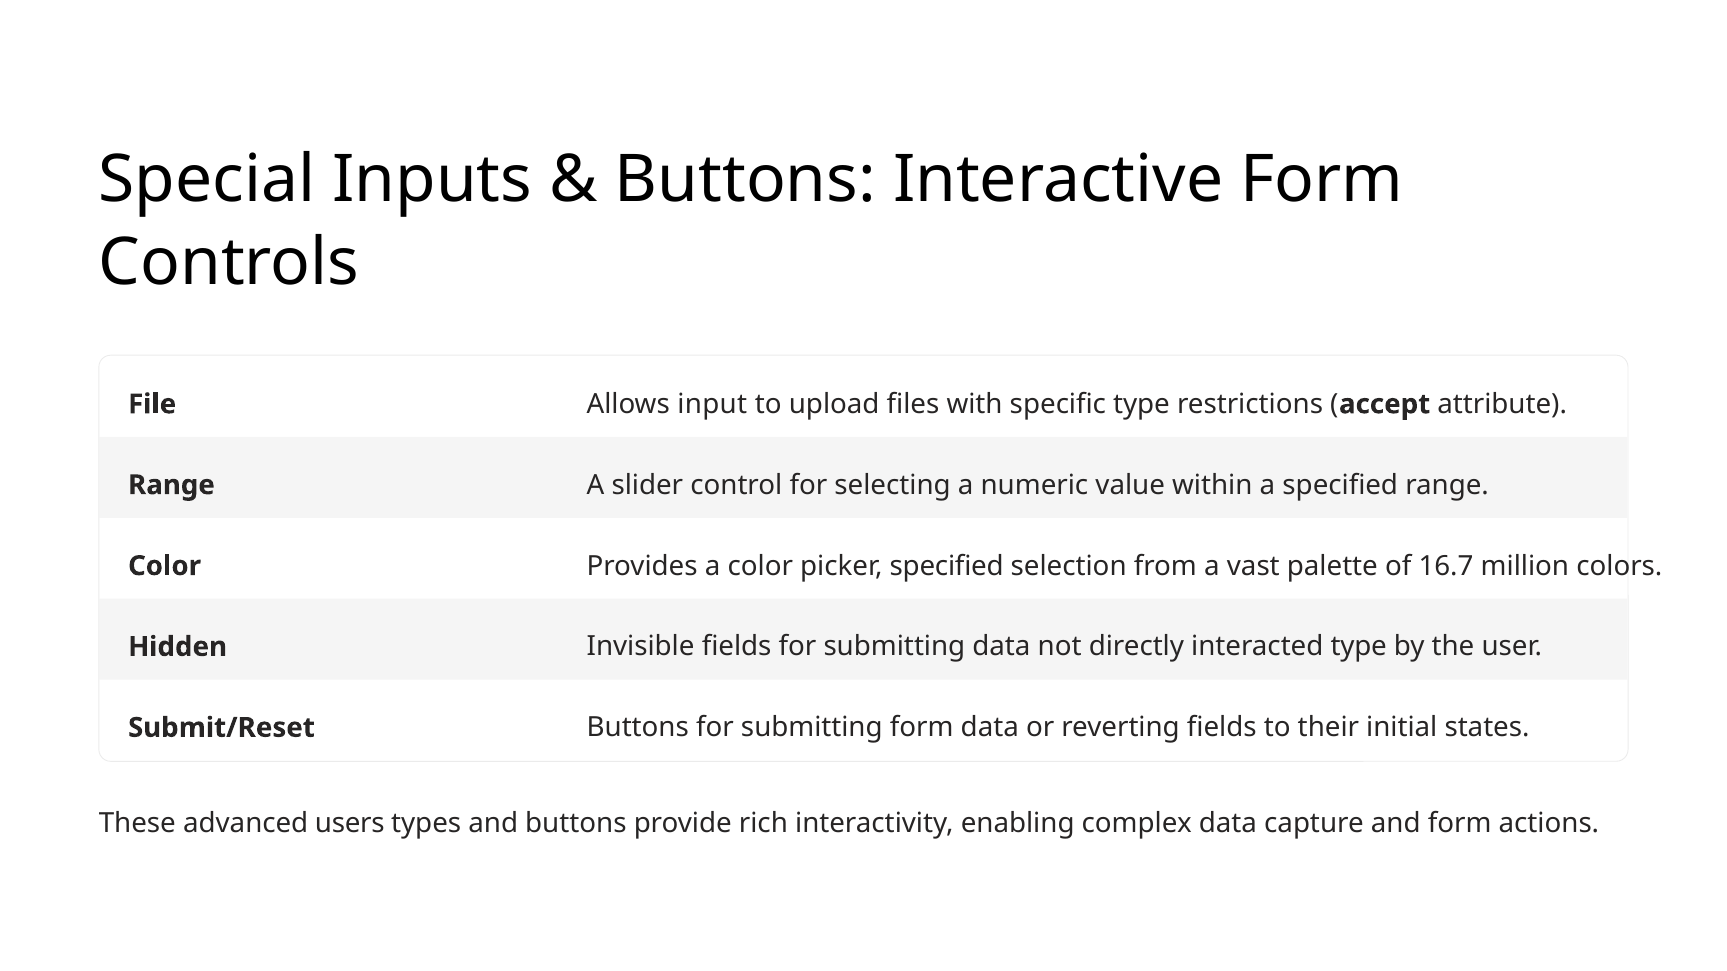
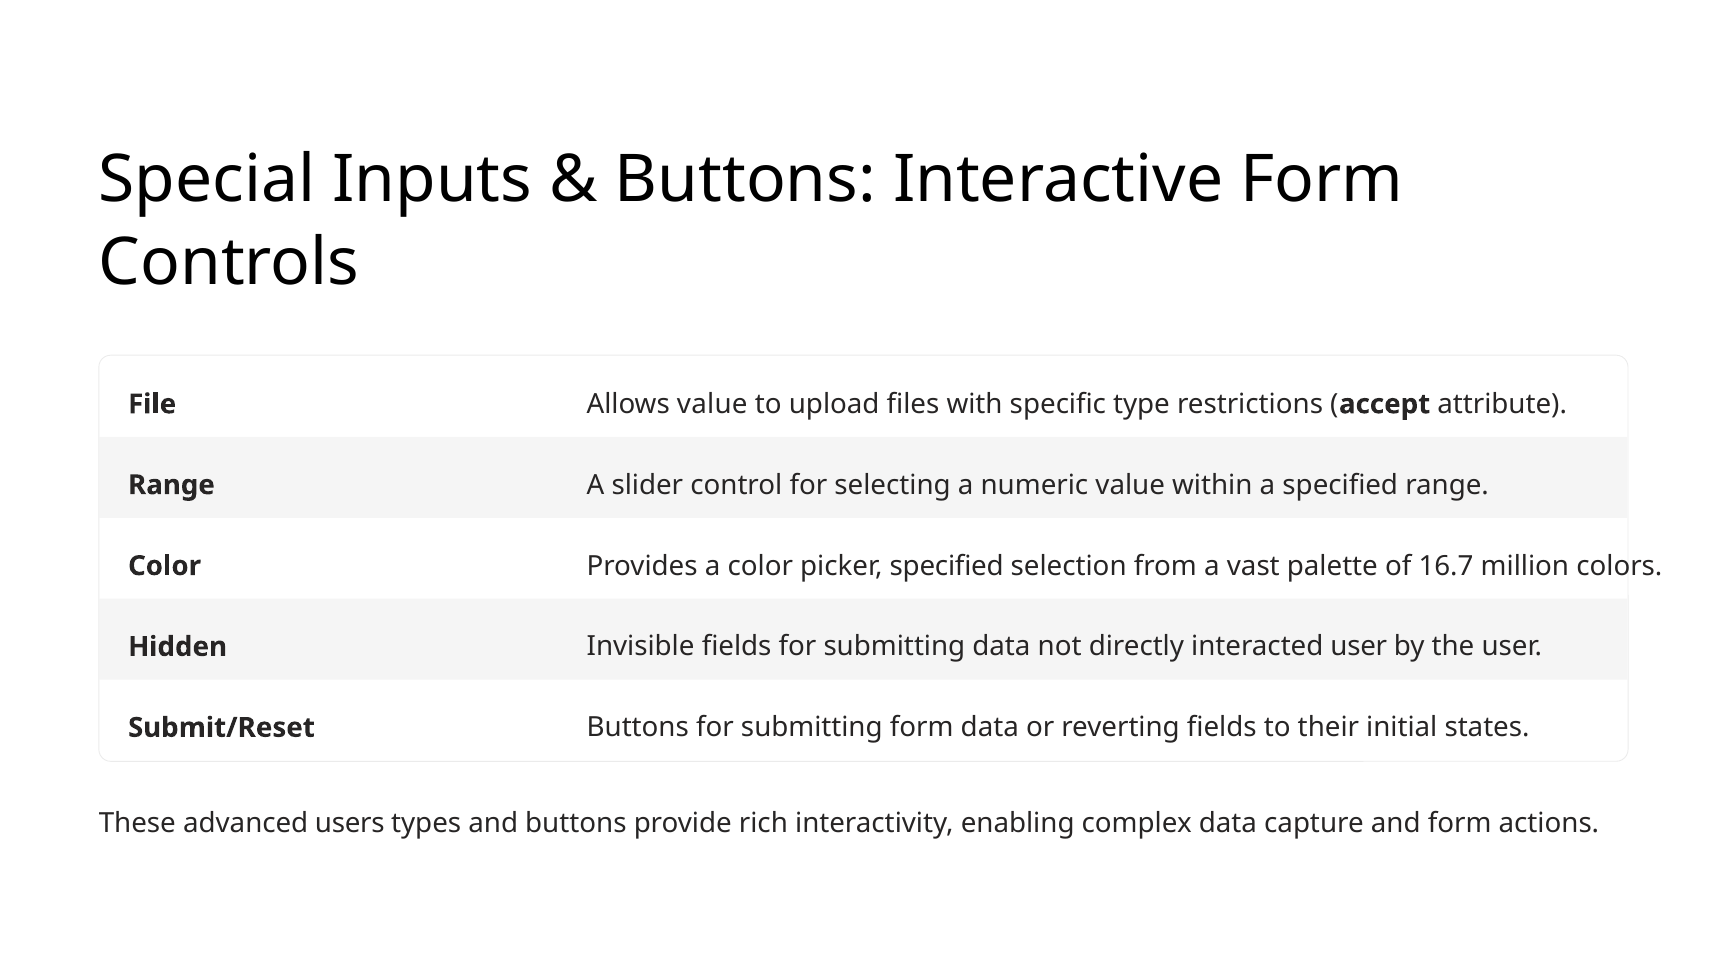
Allows input: input -> value (712, 404)
interacted type: type -> user (1359, 647)
